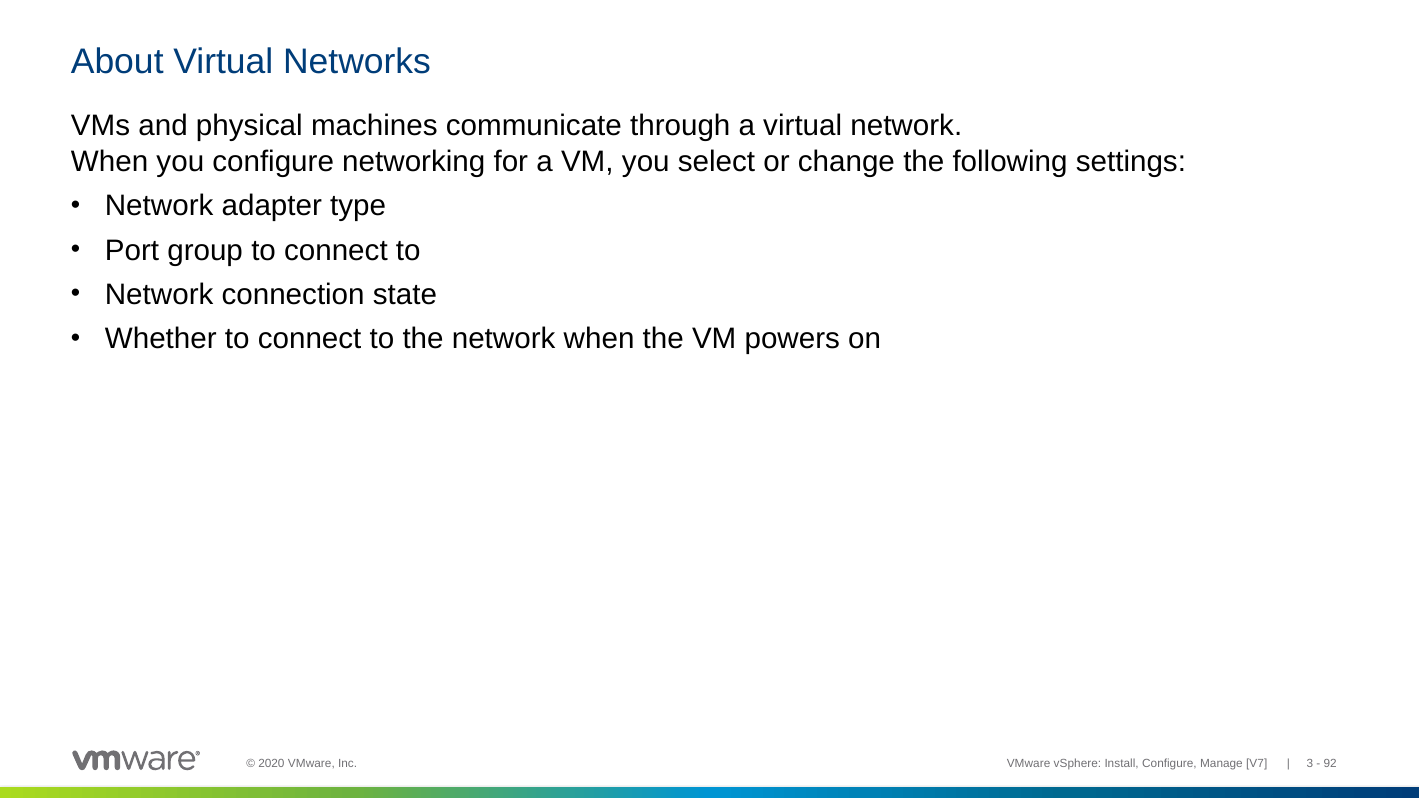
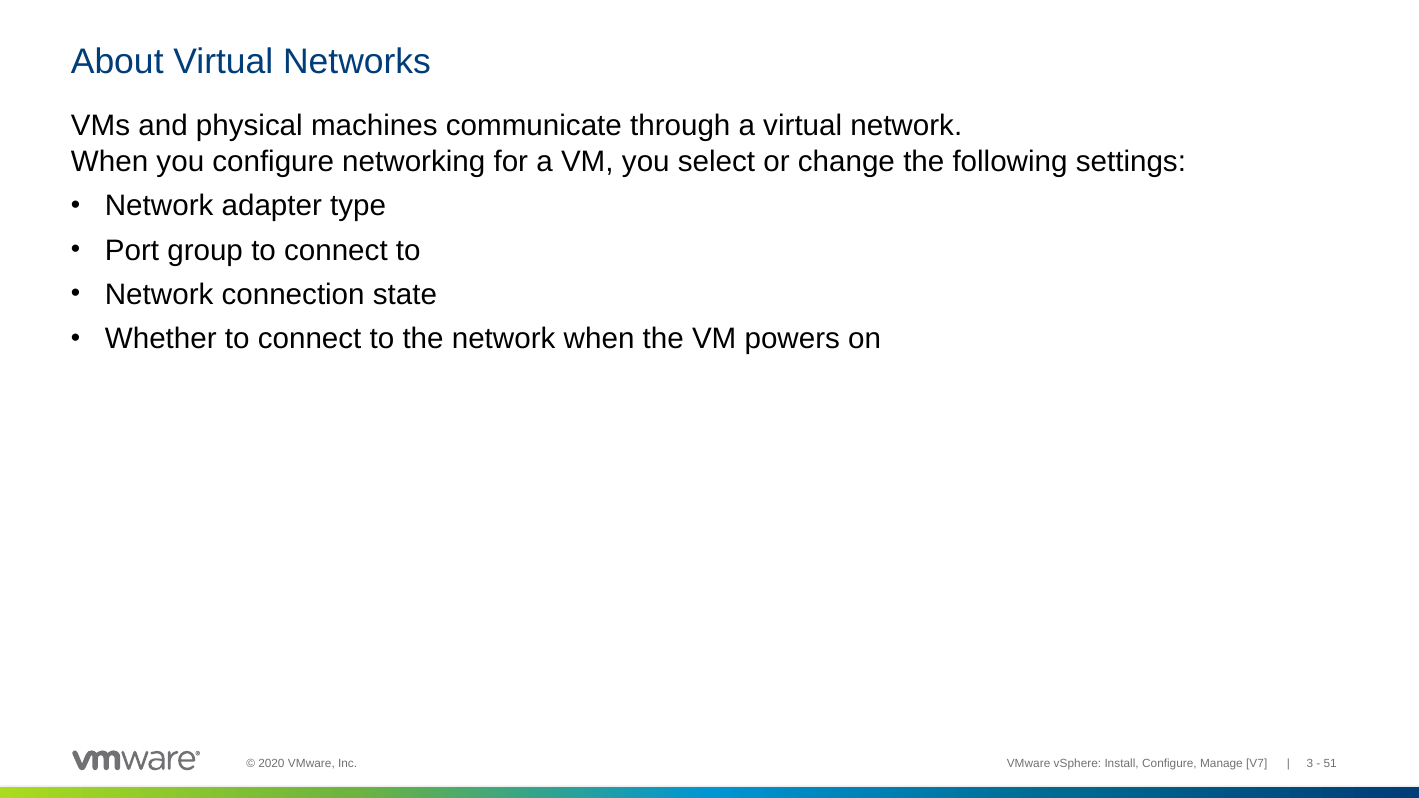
92: 92 -> 51 (1330, 764)
